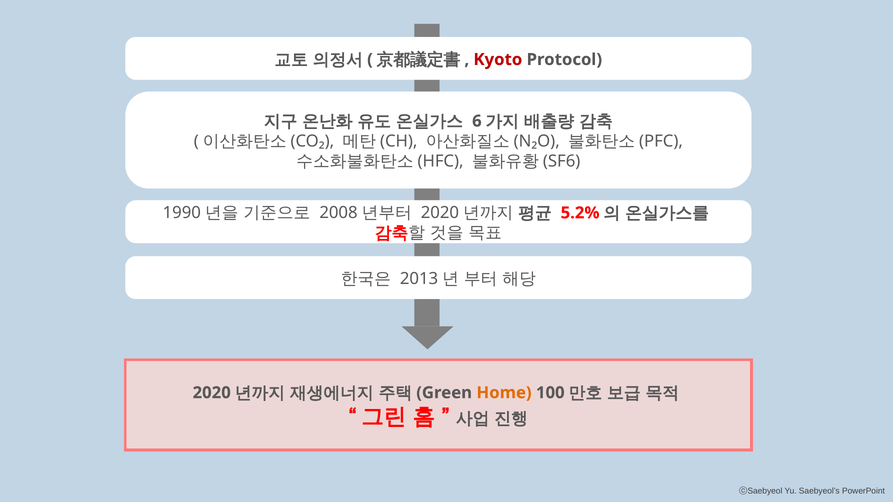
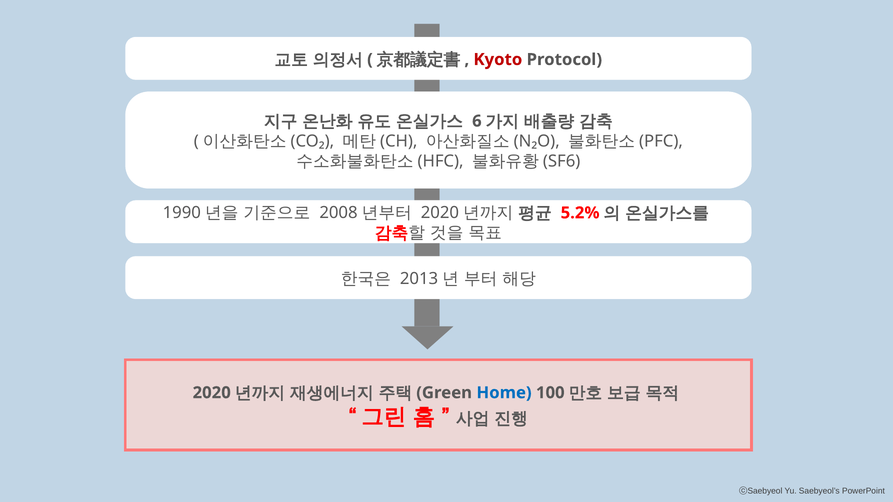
Home colour: orange -> blue (504, 393)
